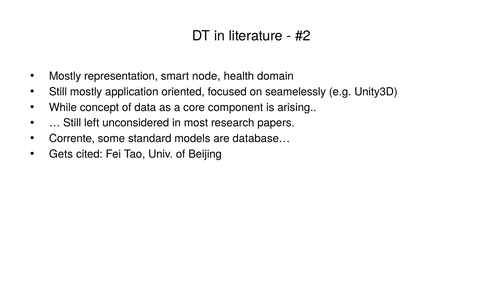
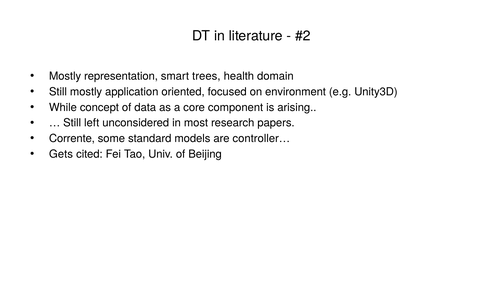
node: node -> trees (206, 76)
seamelessly: seamelessly -> environment (296, 92)
database…: database… -> controller… (261, 139)
